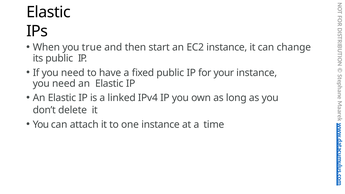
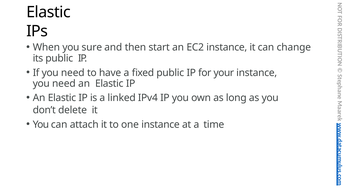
true: true -> sure (92, 47)
